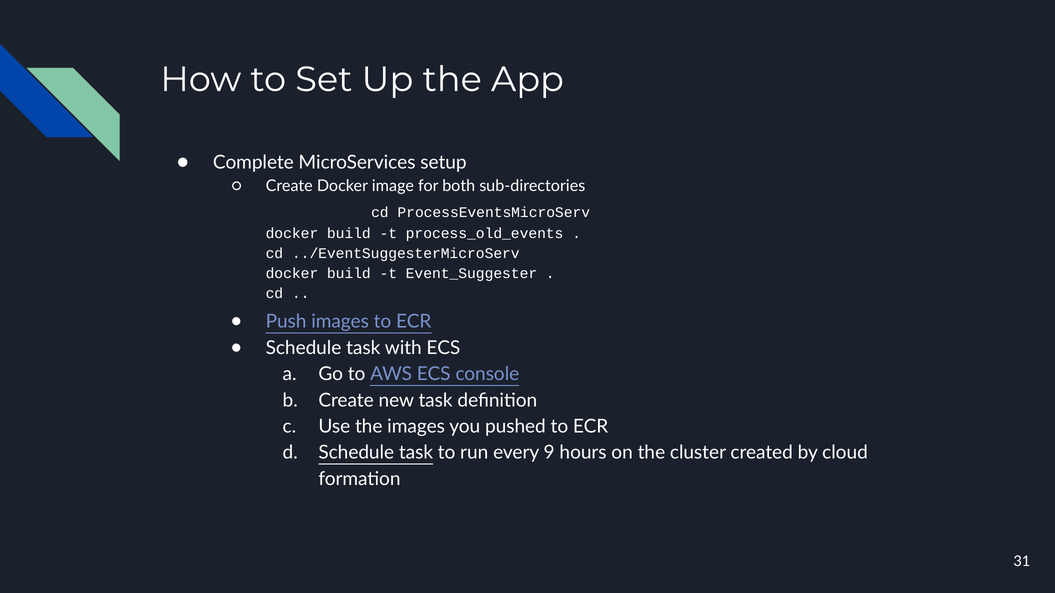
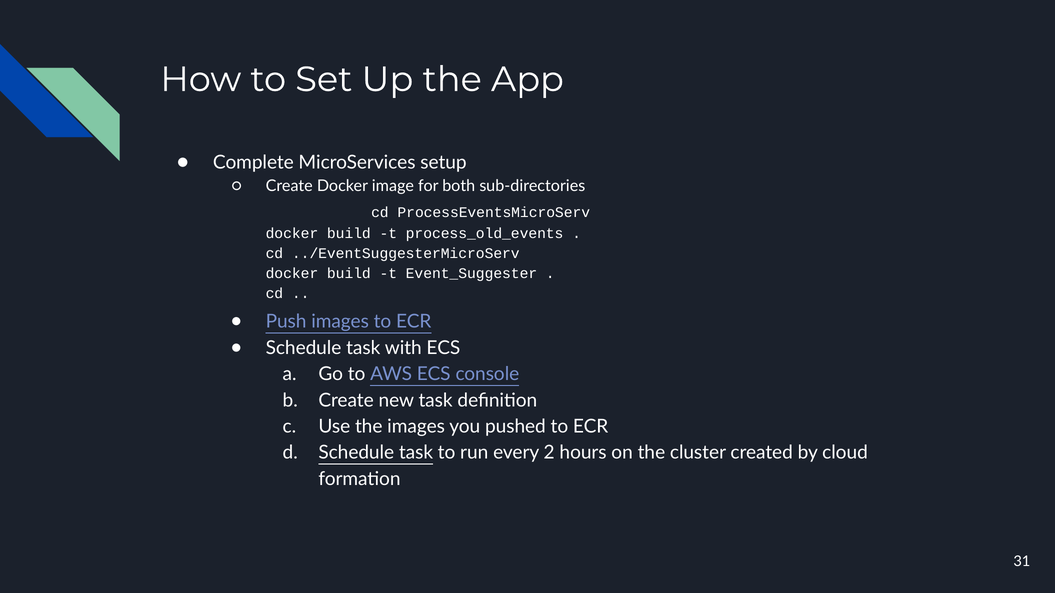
9: 9 -> 2 (549, 453)
